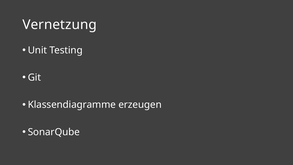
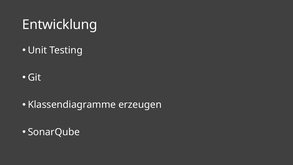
Vernetzung: Vernetzung -> Entwicklung (60, 25)
